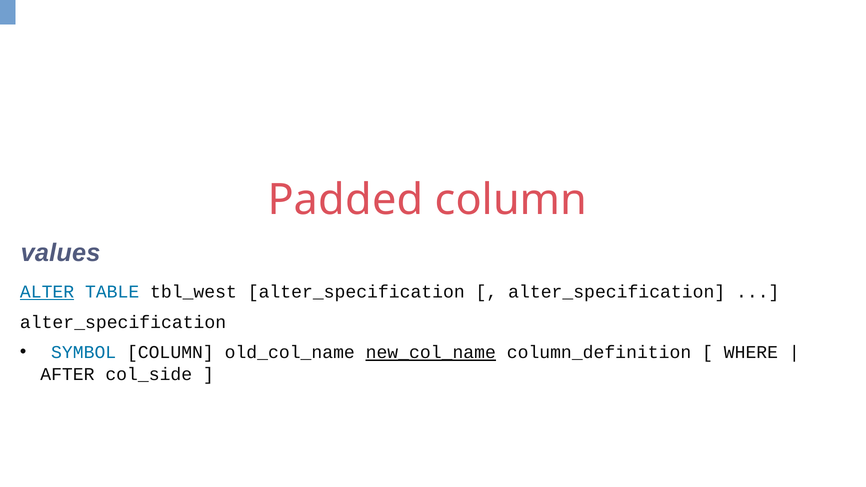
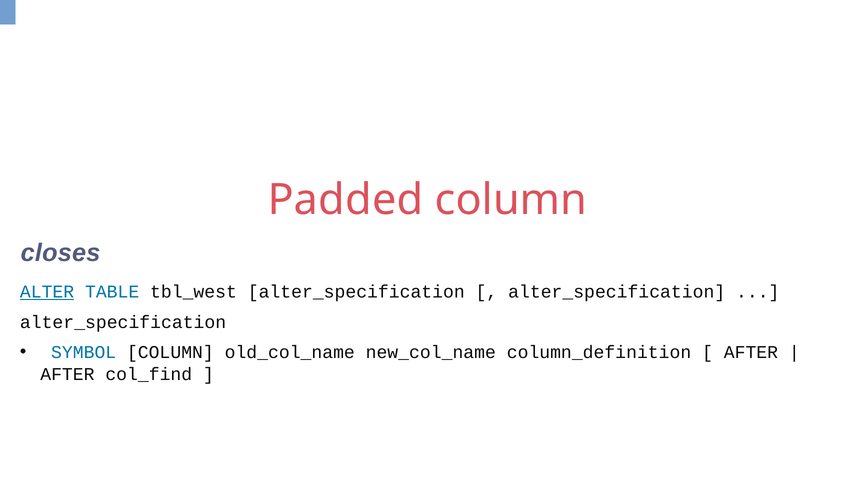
values: values -> closes (60, 253)
new_col_name underline: present -> none (431, 353)
WHERE: WHERE -> AFTER (751, 353)
col_side: col_side -> col_find (149, 374)
